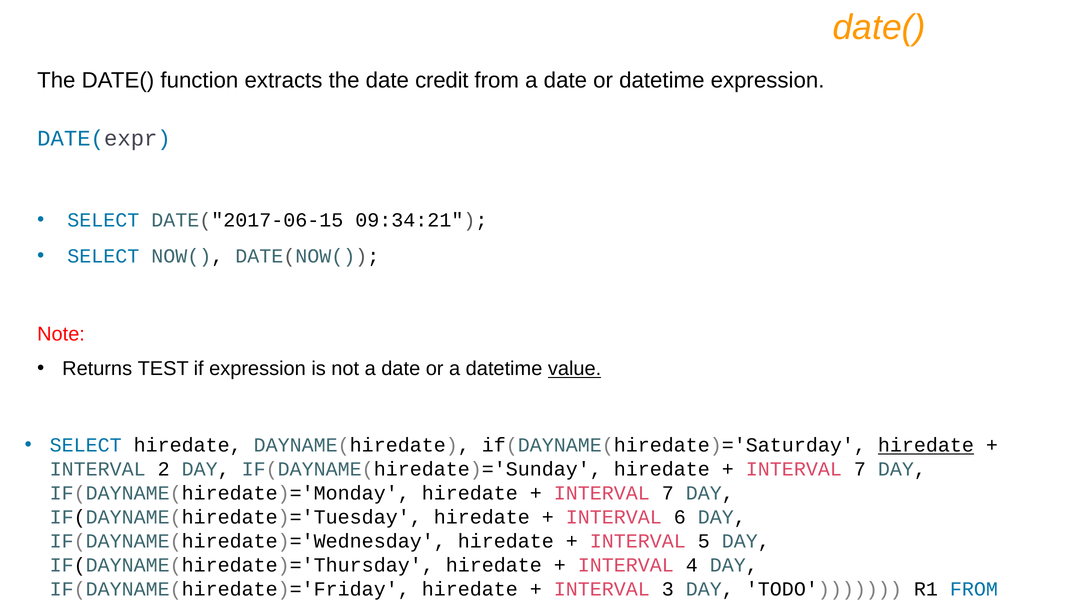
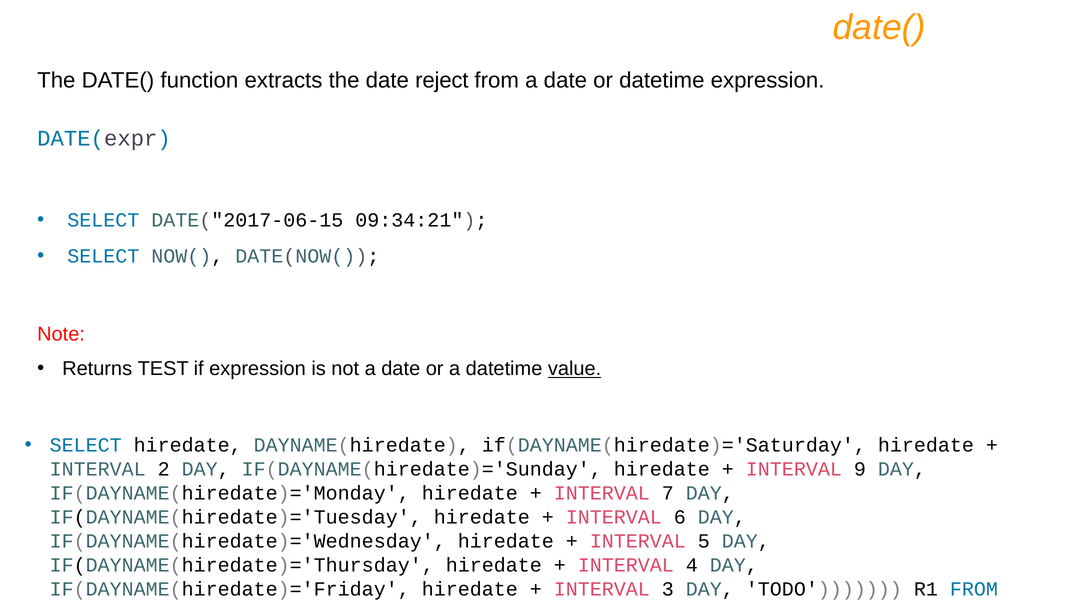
credit: credit -> reject (442, 80)
hiredate underline: present -> none (926, 445)
7: 7 -> 9 (860, 469)
